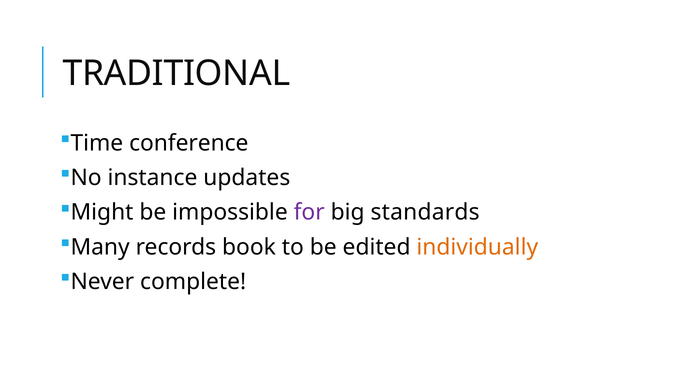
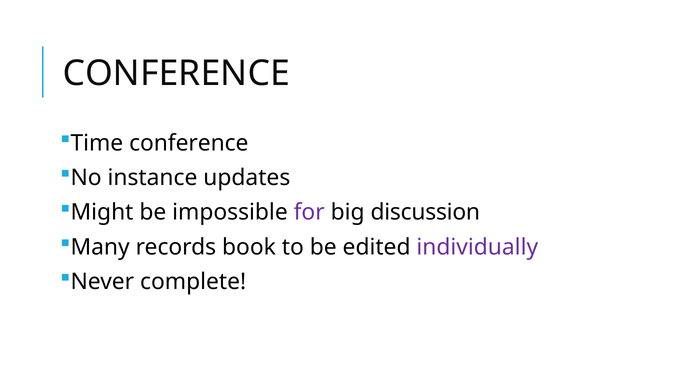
TRADITIONAL: TRADITIONAL -> CONFERENCE (176, 73)
standards: standards -> discussion (425, 212)
individually colour: orange -> purple (477, 247)
